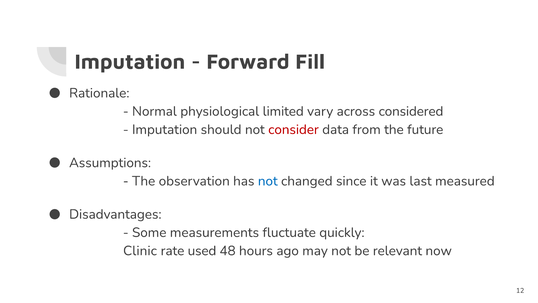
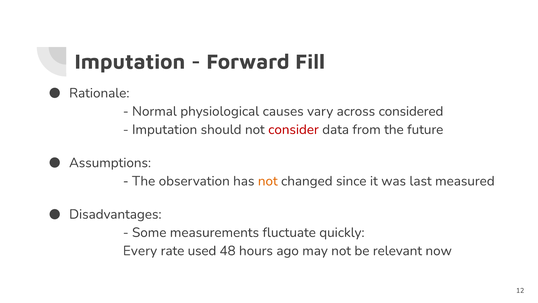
limited: limited -> causes (283, 111)
not colour: blue -> orange (268, 181)
Clinic: Clinic -> Every (140, 250)
